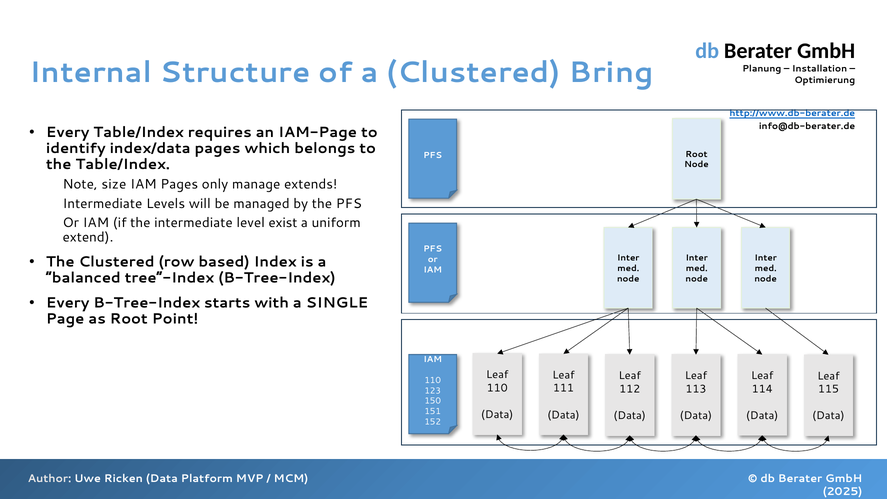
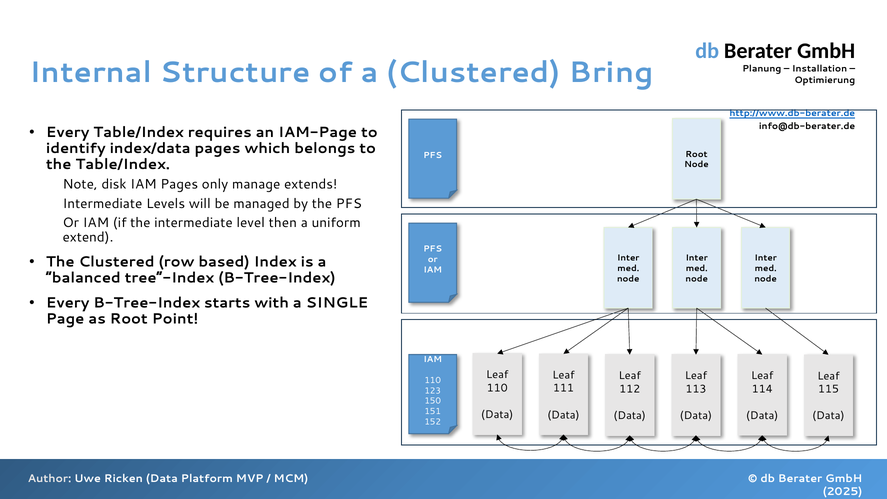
size: size -> disk (114, 184)
exist: exist -> then (283, 223)
